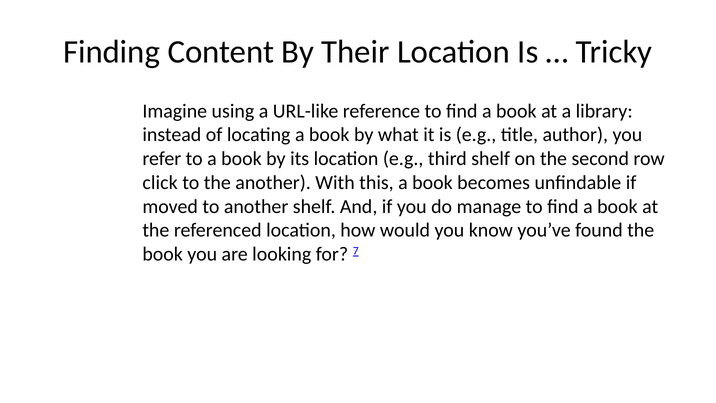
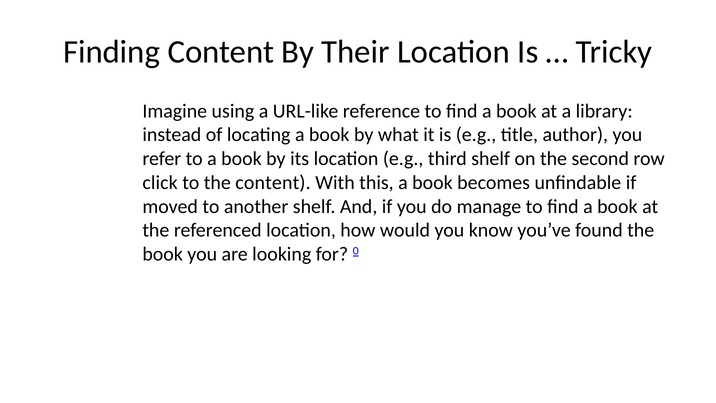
the another: another -> content (273, 183)
7: 7 -> 0 (356, 251)
